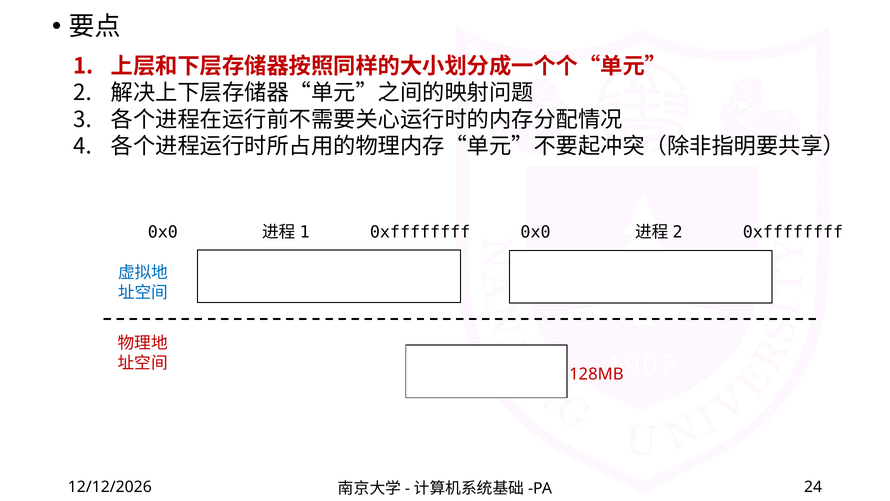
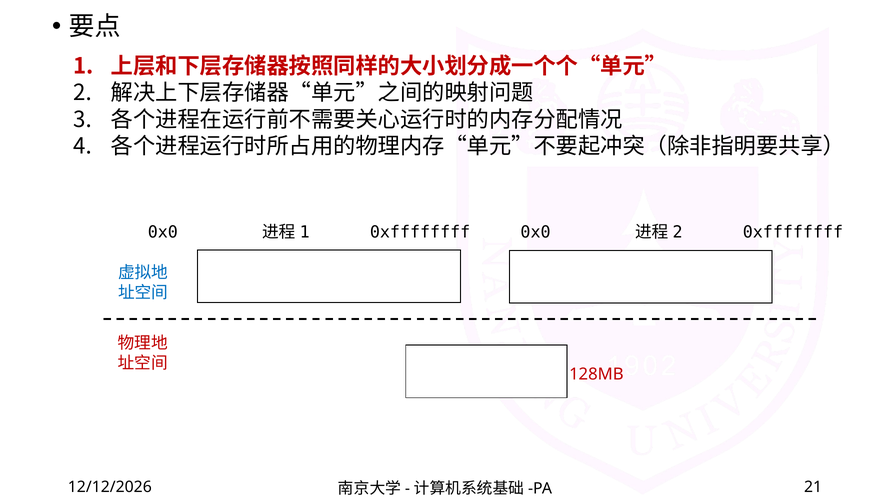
24: 24 -> 21 (813, 487)
